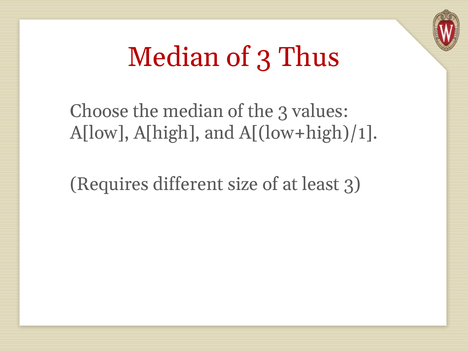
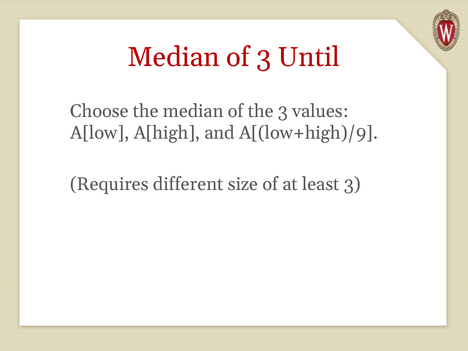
Thus: Thus -> Until (309, 57)
A[(low+high)/1: A[(low+high)/1 -> A[(low+high)/9 (309, 133)
